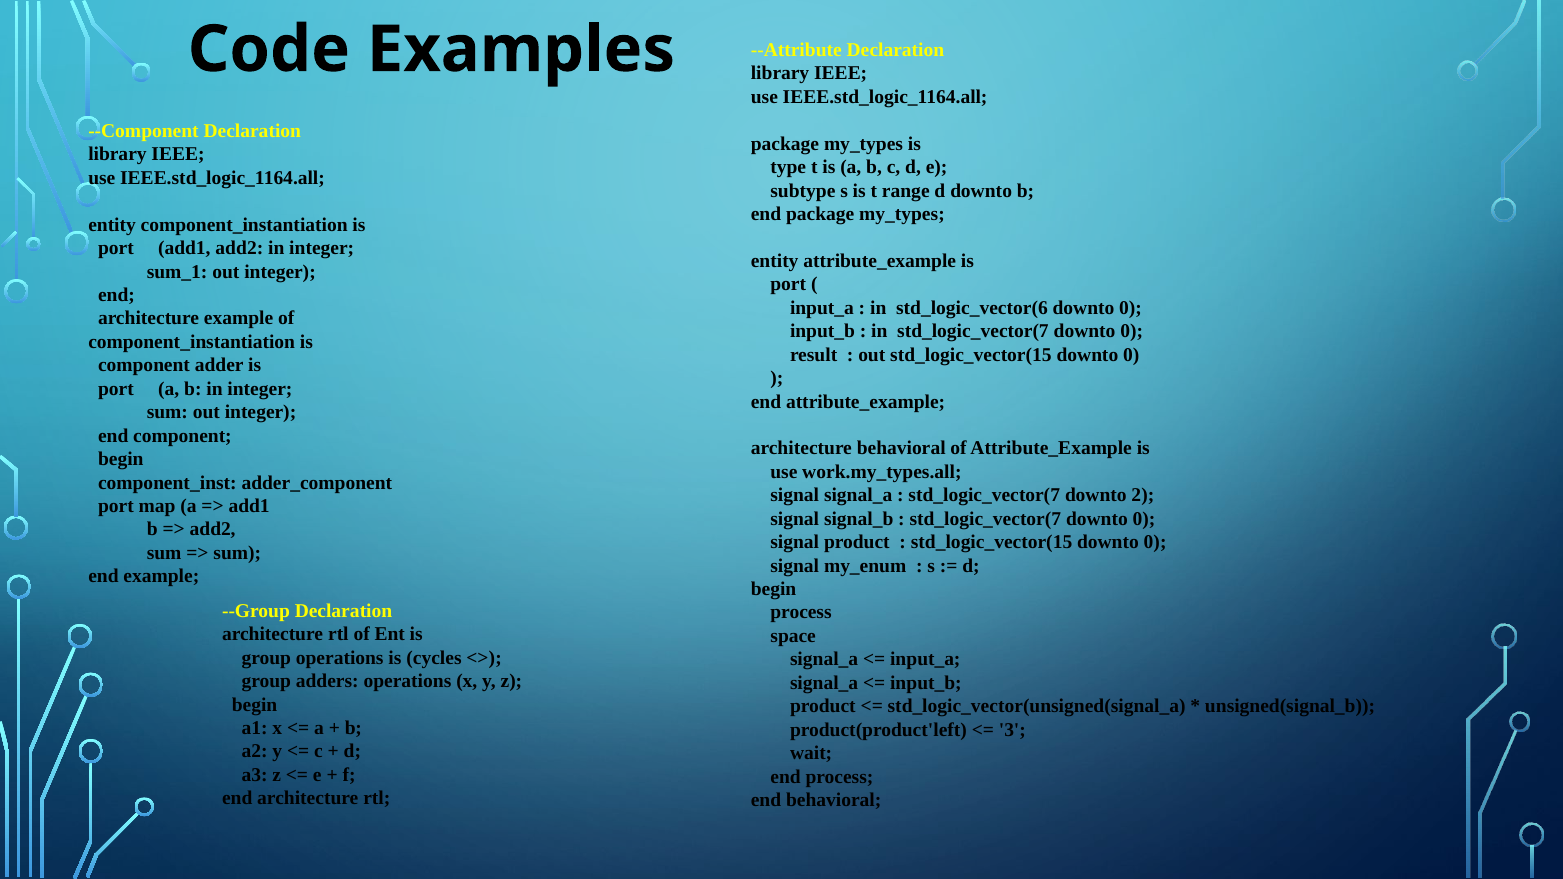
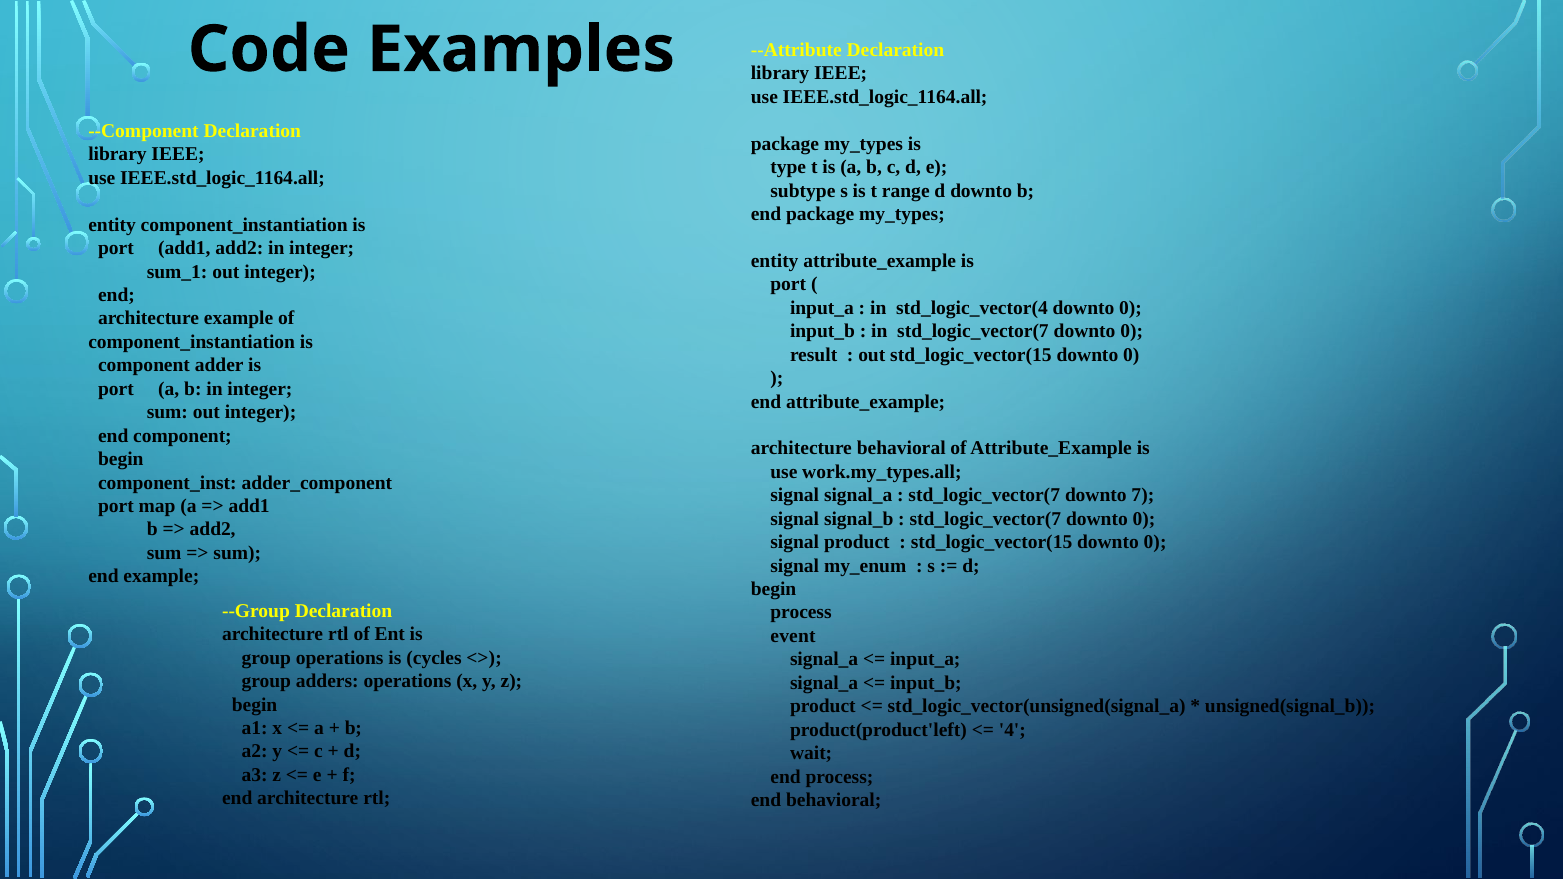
std_logic_vector(6: std_logic_vector(6 -> std_logic_vector(4 (972, 308)
2: 2 -> 7 (1143, 495)
space: space -> event (793, 636)
3: 3 -> 4 (1012, 730)
